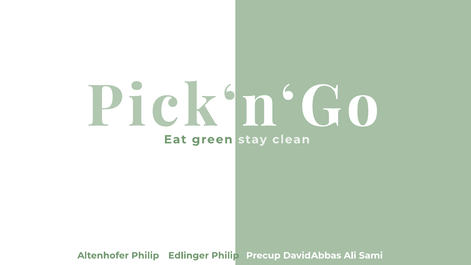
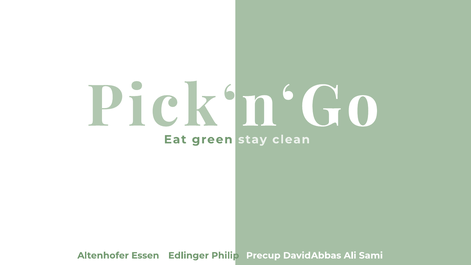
Altenhofer Philip: Philip -> Essen (145, 255)
